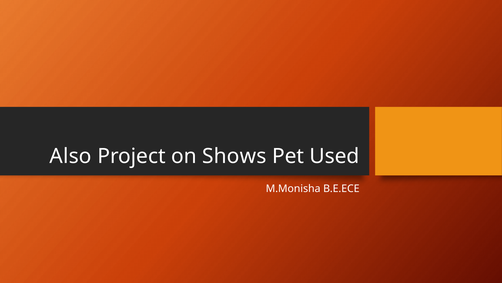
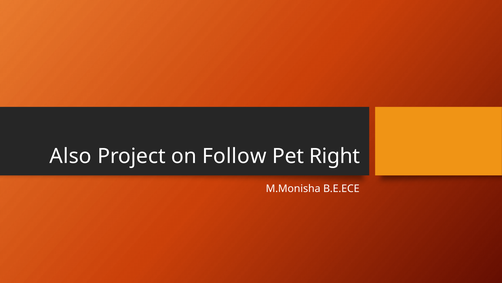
Shows: Shows -> Follow (234, 156)
Used: Used -> Right (335, 156)
